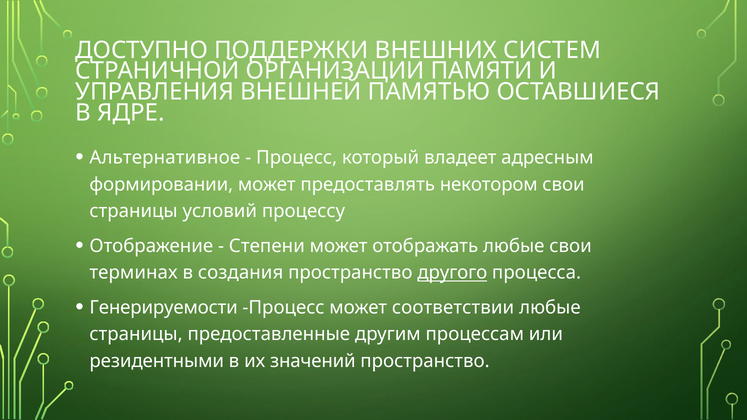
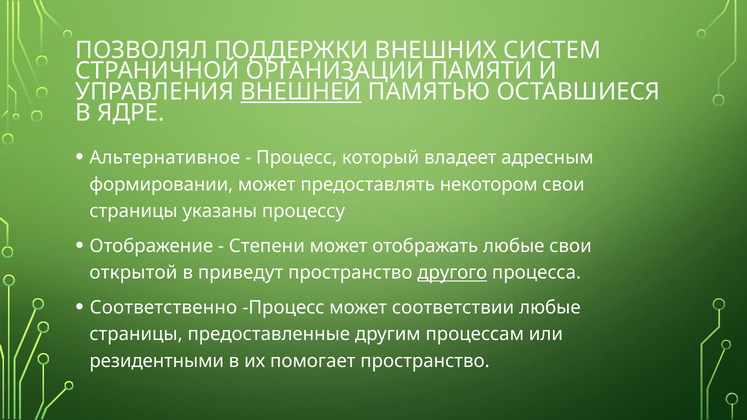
ДОСТУПНО: ДОСТУПНО -> ПОЗВОЛЯЛ (142, 50)
ВНЕШНЕЙ underline: none -> present (301, 92)
условий: условий -> указаны (220, 211)
терминах: терминах -> открытой (133, 273)
создания: создания -> приведут (241, 273)
Генерируемости: Генерируемости -> Соответственно (163, 308)
значений: значений -> помогает (313, 361)
